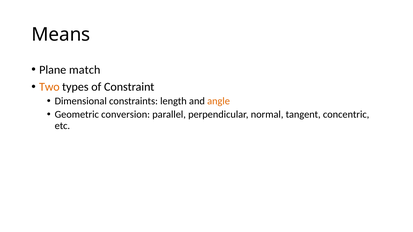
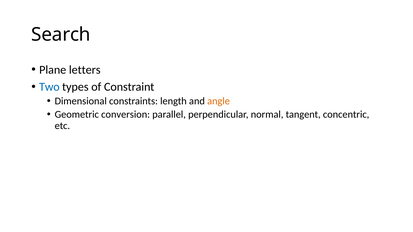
Means: Means -> Search (61, 35)
match: match -> letters (85, 70)
Two colour: orange -> blue (49, 87)
